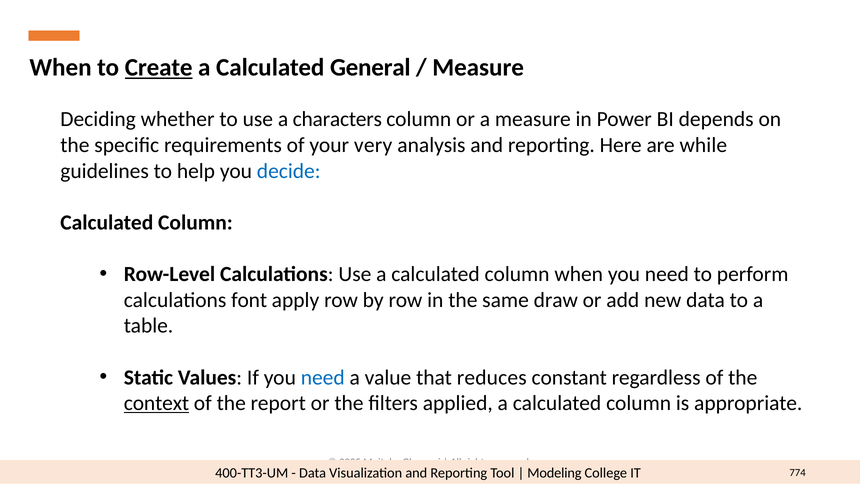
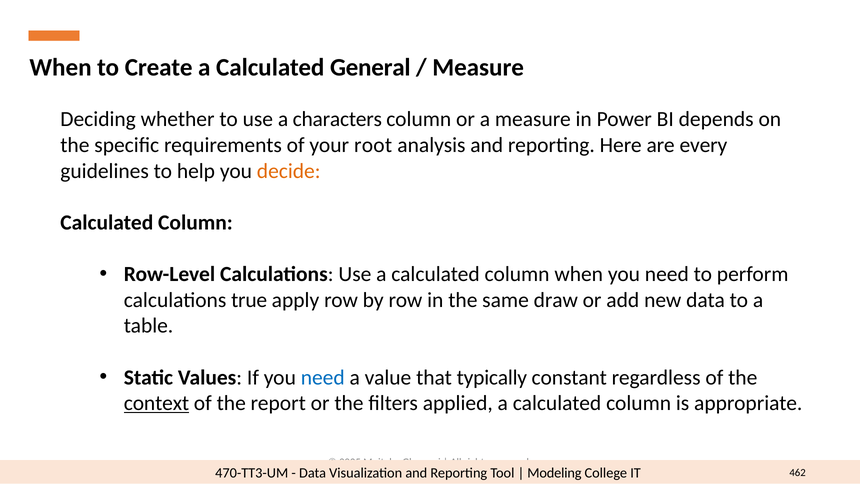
Create underline: present -> none (159, 67)
very: very -> root (373, 145)
while: while -> every (703, 145)
decide colour: blue -> orange (289, 171)
font: font -> true (249, 300)
reduces: reduces -> typically (492, 377)
400-TT3-UM: 400-TT3-UM -> 470-TT3-UM (252, 473)
774: 774 -> 462 (798, 472)
